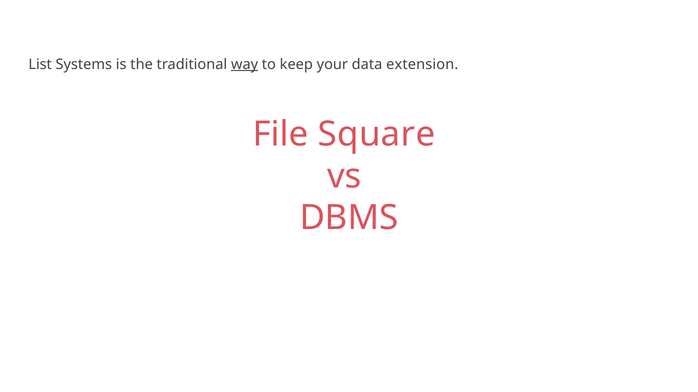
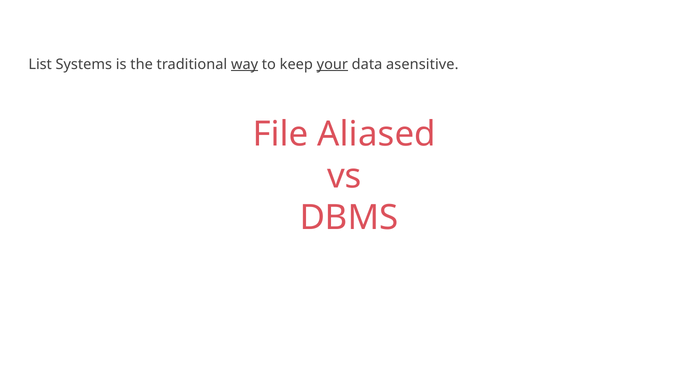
your underline: none -> present (332, 64)
extension: extension -> asensitive (422, 64)
Square: Square -> Aliased (377, 135)
